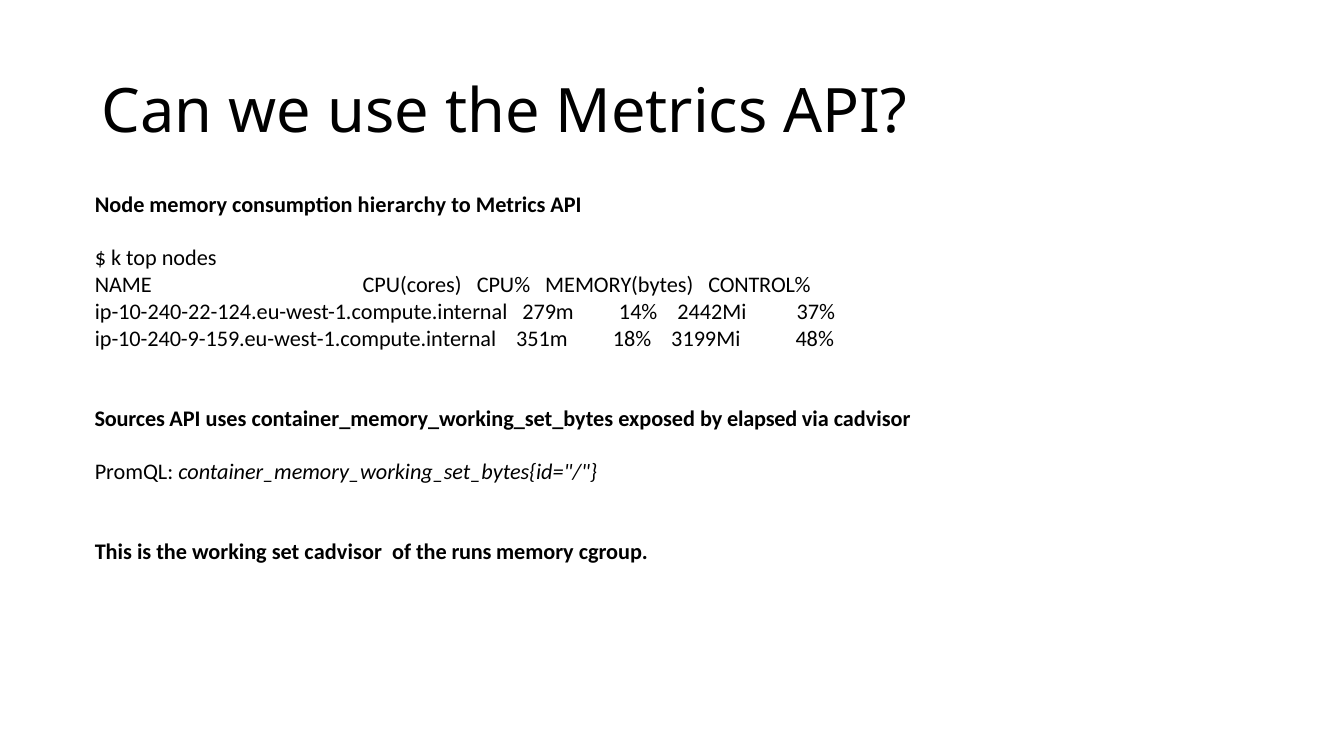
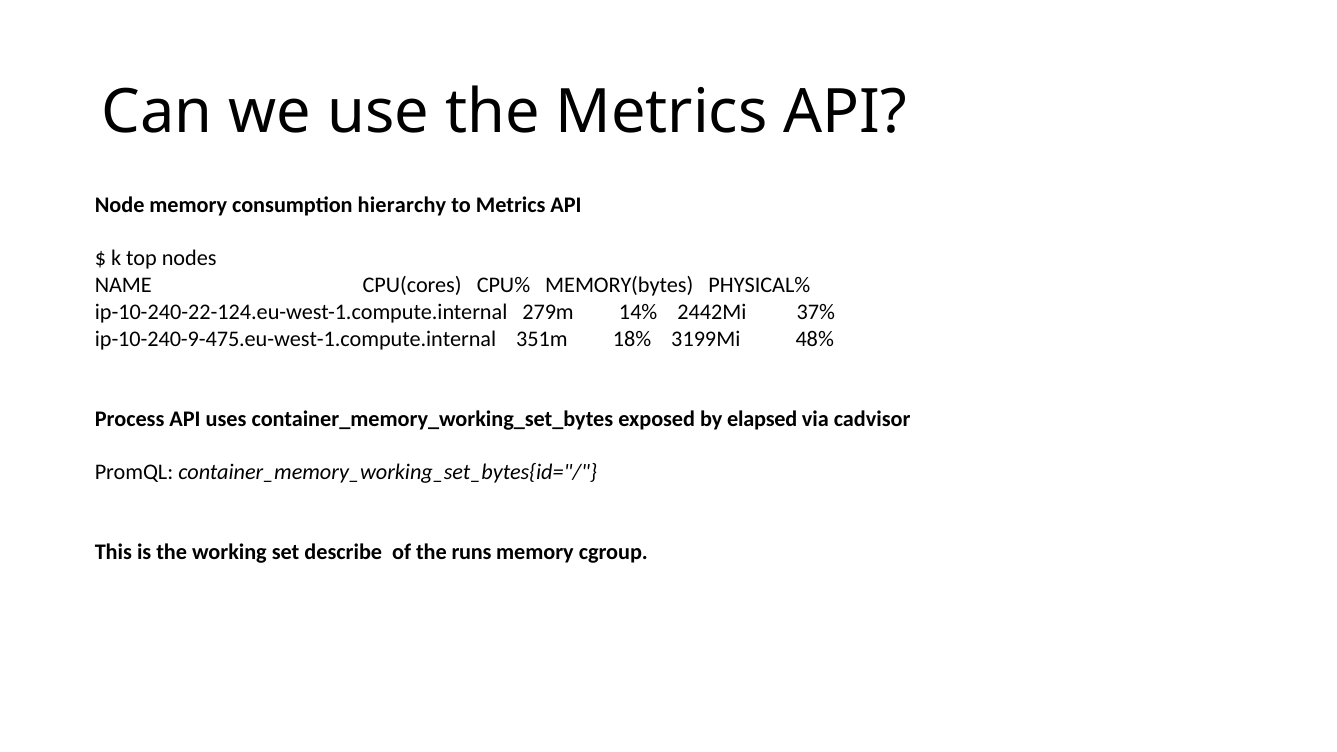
CONTROL%: CONTROL% -> PHYSICAL% (759, 285)
ip-10-240-9-159.eu-west-1.compute.internal: ip-10-240-9-159.eu-west-1.compute.internal -> ip-10-240-9-475.eu-west-1.compute.internal (296, 339)
Sources: Sources -> Process (130, 419)
set cadvisor: cadvisor -> describe (343, 553)
